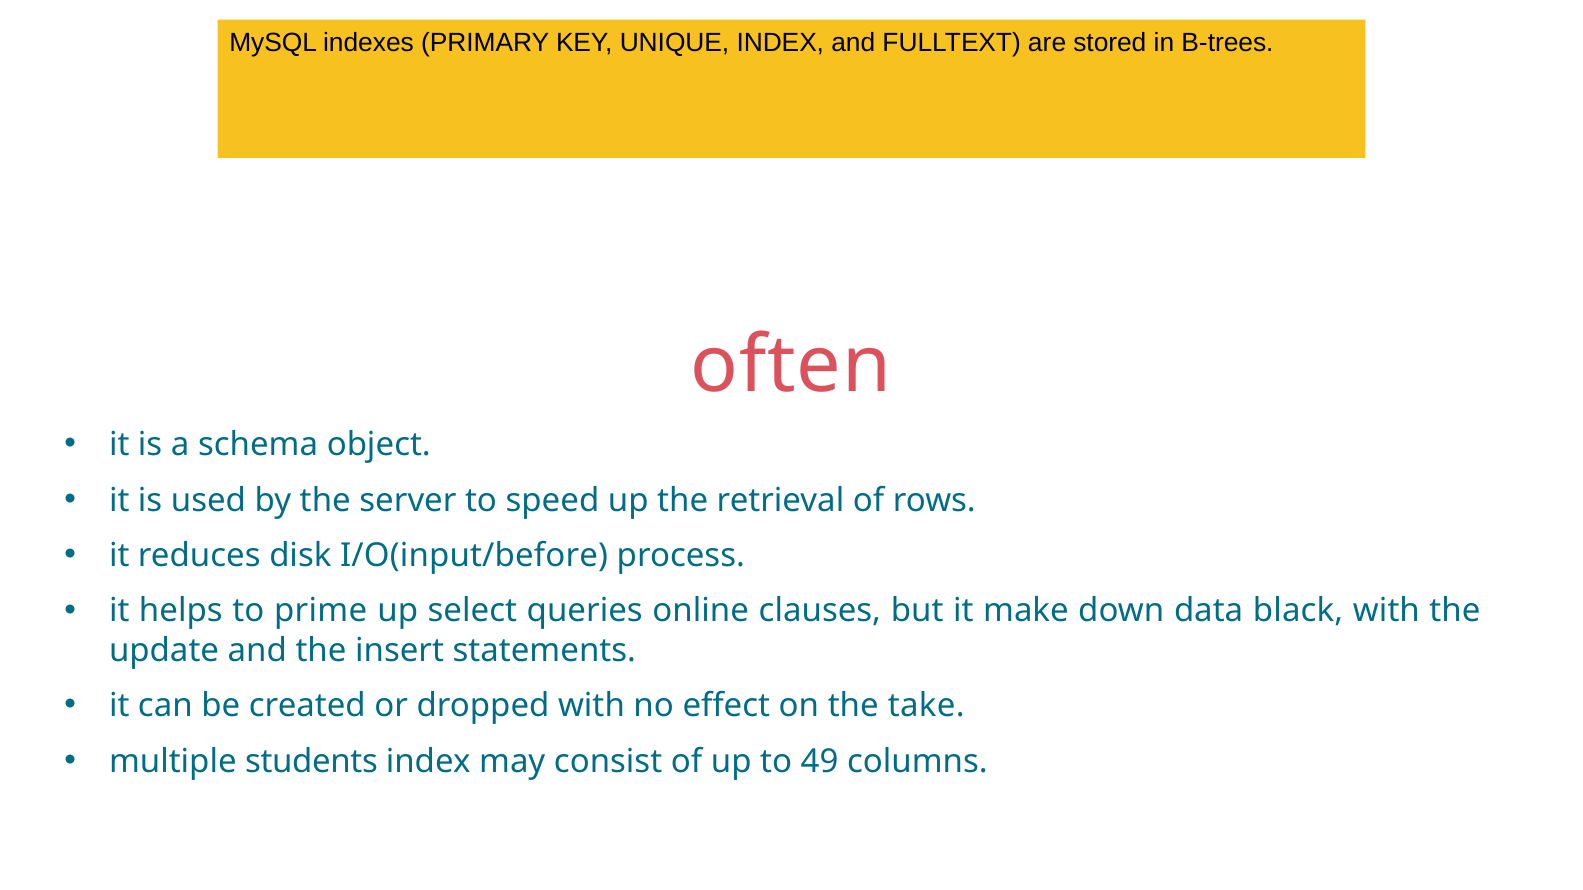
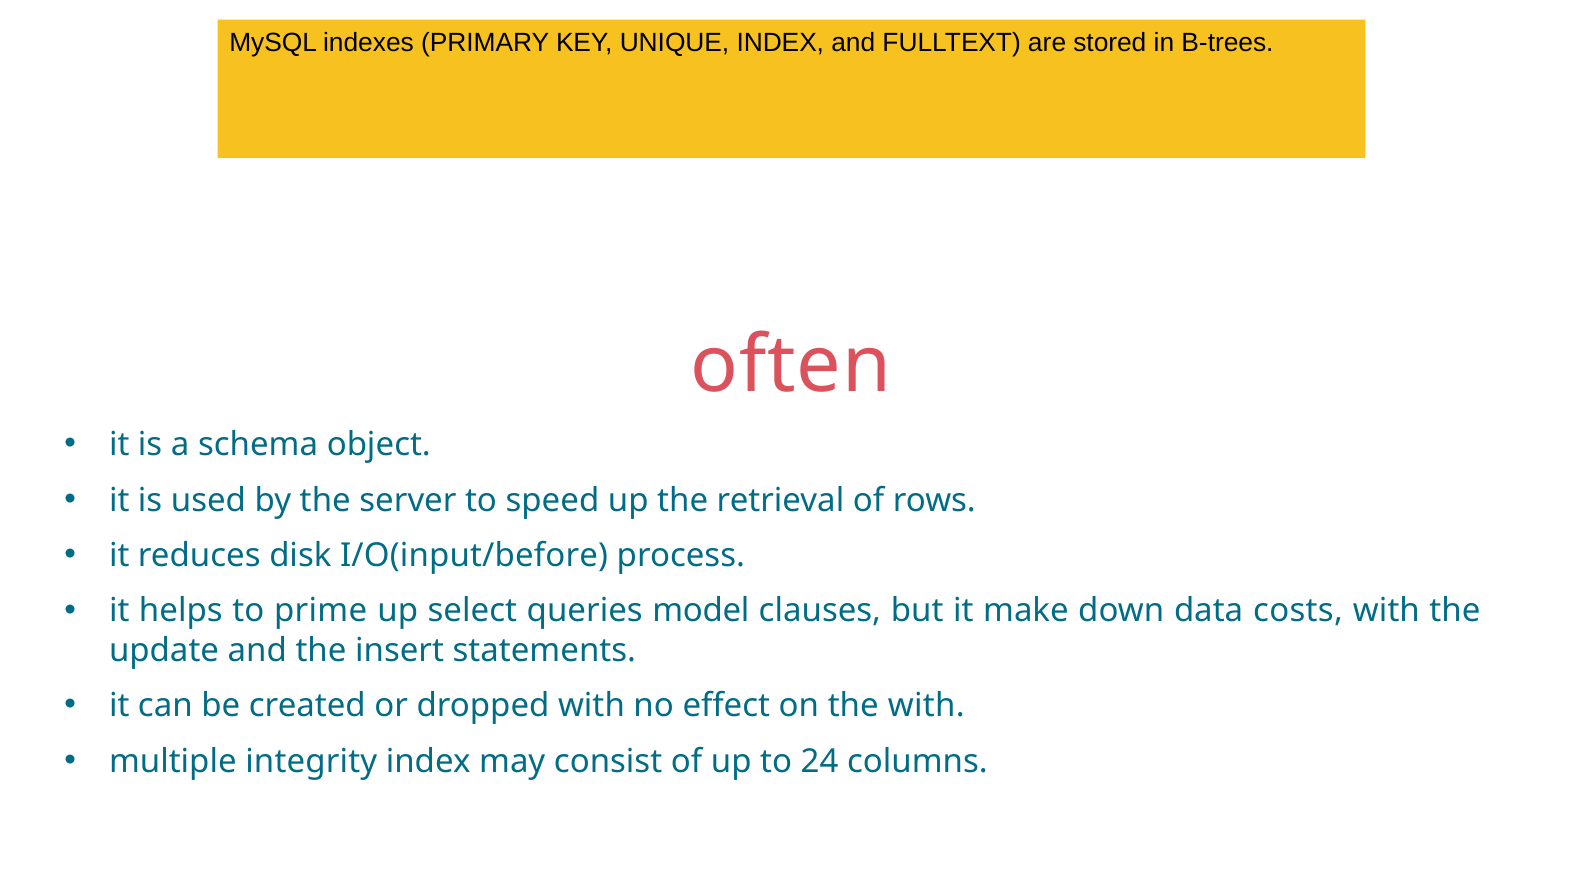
online: online -> model (701, 611)
black: black -> costs (1298, 611)
the take: take -> with (926, 706)
students: students -> integrity (311, 762)
49: 49 -> 24 (820, 762)
